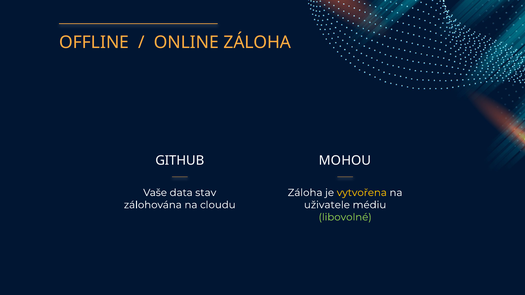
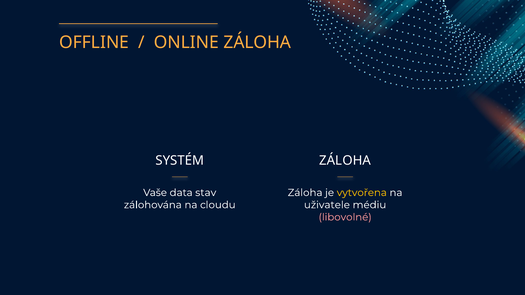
GITHUB: GITHUB -> SYSTÉM (180, 161)
MOHOU: MOHOU -> ZÁLOHA (345, 161)
libovolné colour: light green -> pink (345, 217)
